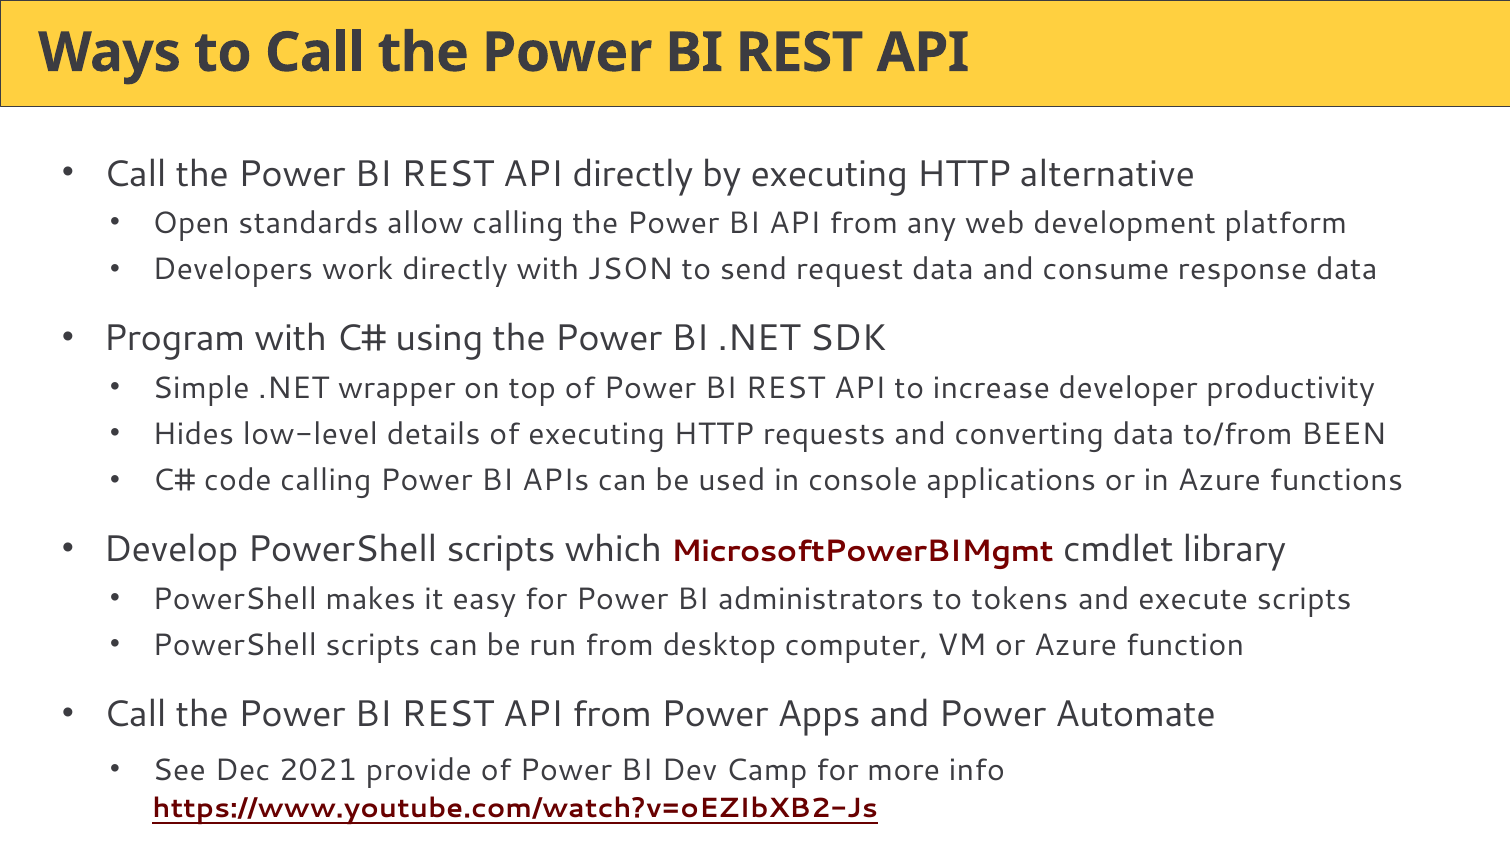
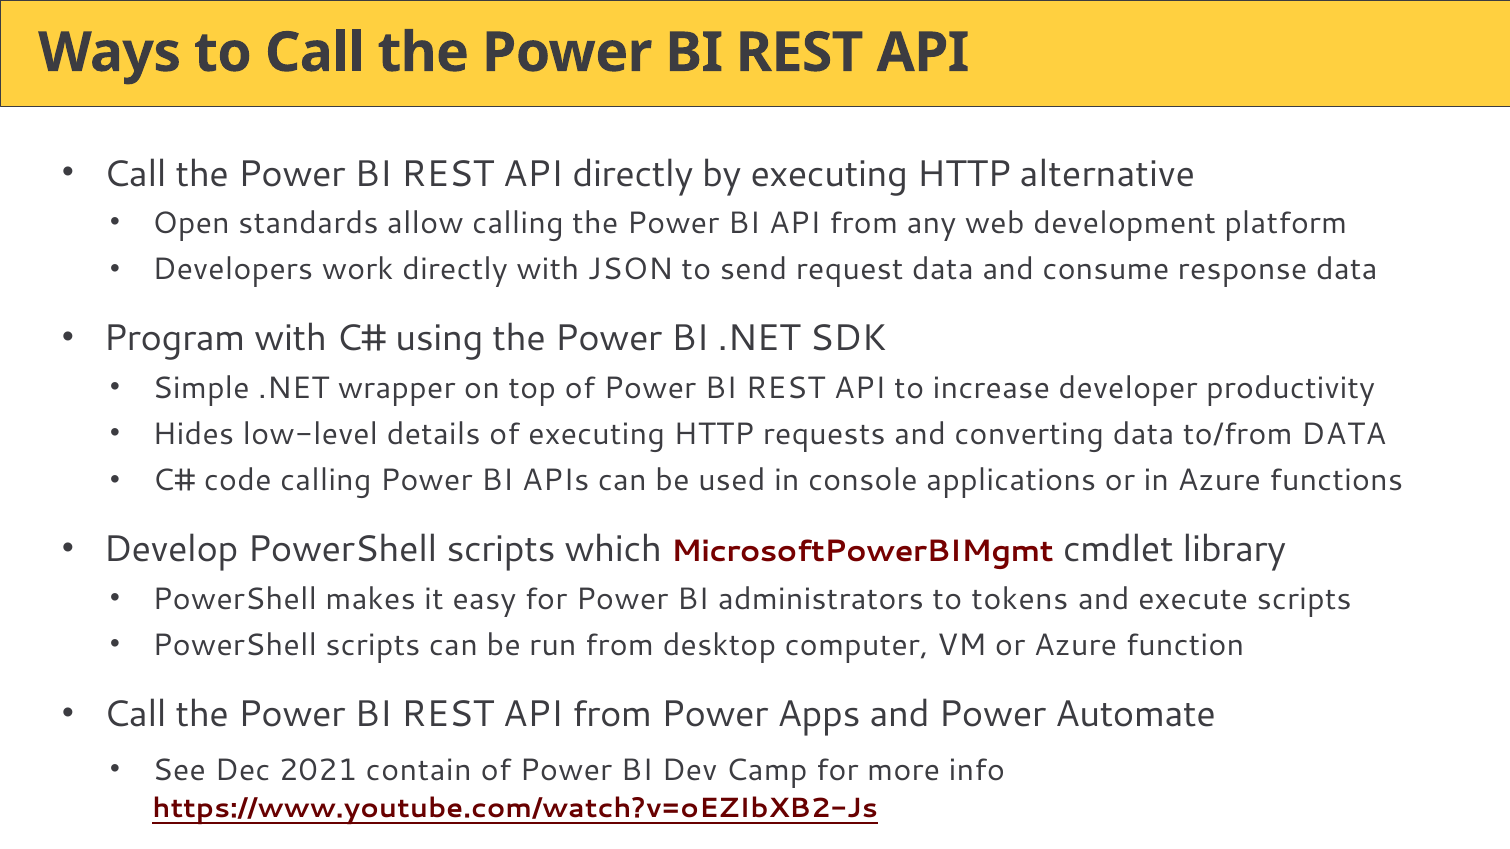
to/from BEEN: BEEN -> DATA (1344, 434)
provide: provide -> contain (419, 770)
